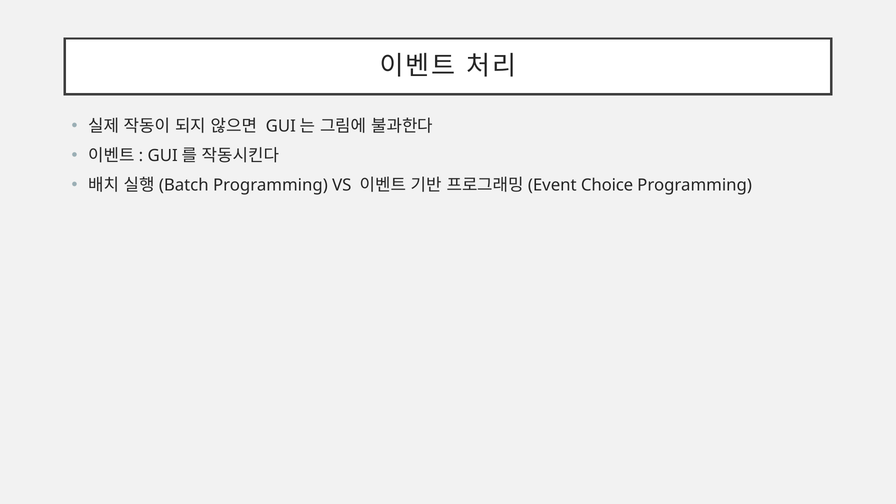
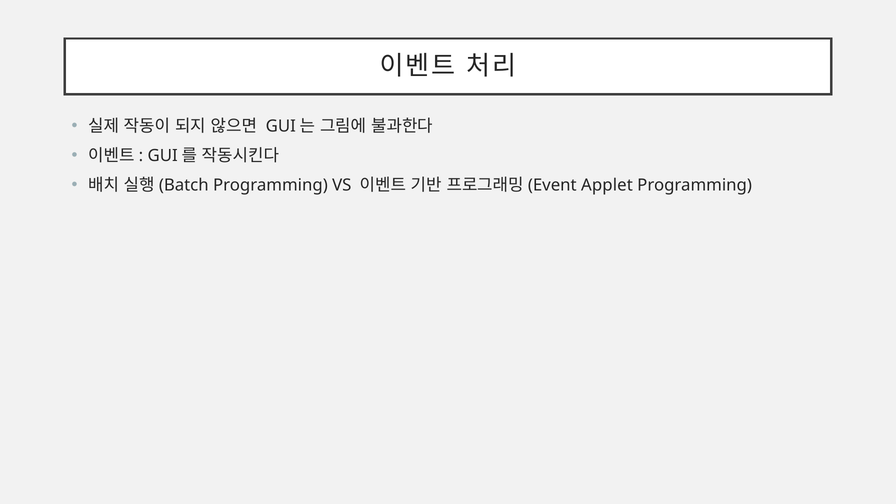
Choice: Choice -> Applet (607, 185)
